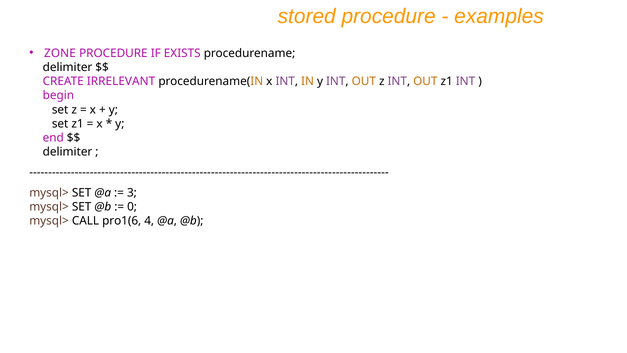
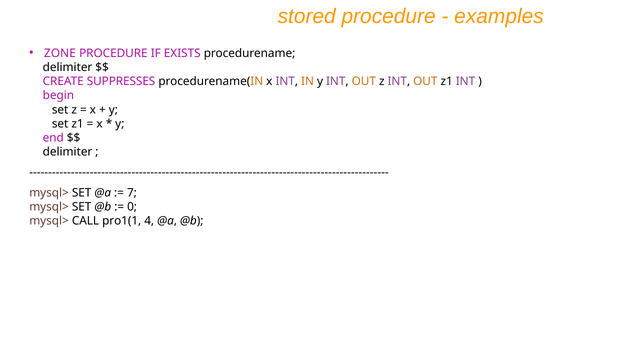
IRRELEVANT: IRRELEVANT -> SUPPRESSES (121, 81)
3: 3 -> 7 (132, 193)
pro1(6: pro1(6 -> pro1(1 (122, 221)
